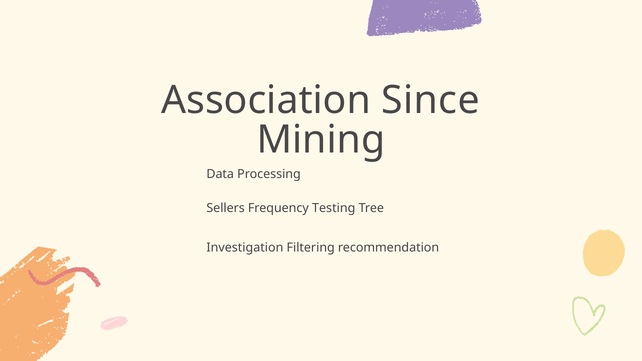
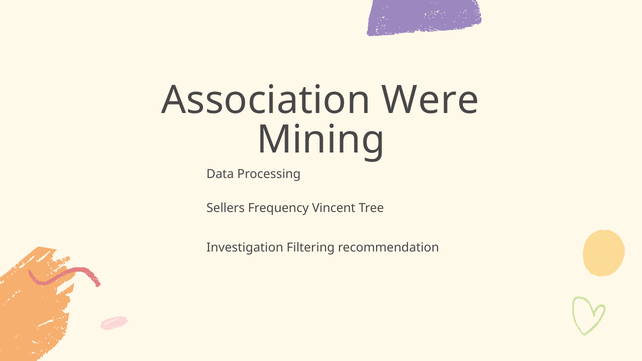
Since: Since -> Were (431, 100)
Testing: Testing -> Vincent (334, 208)
